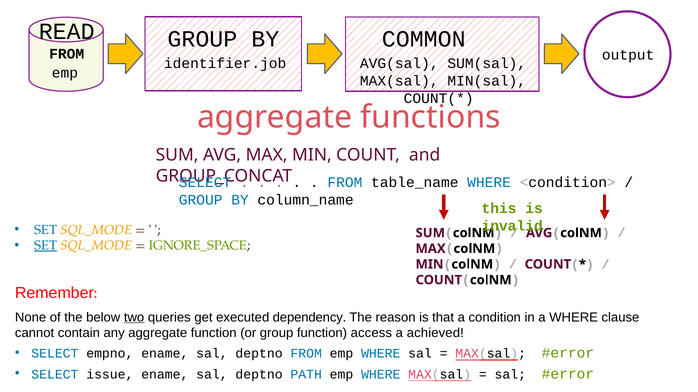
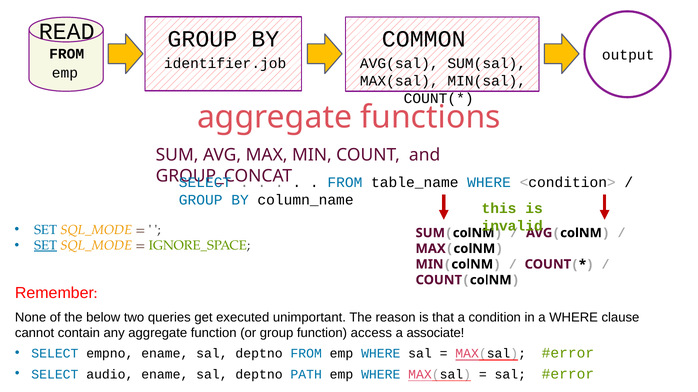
two underline: present -> none (134, 318)
dependency: dependency -> unimportant (309, 318)
achieved: achieved -> associate (435, 333)
issue: issue -> audio (110, 375)
